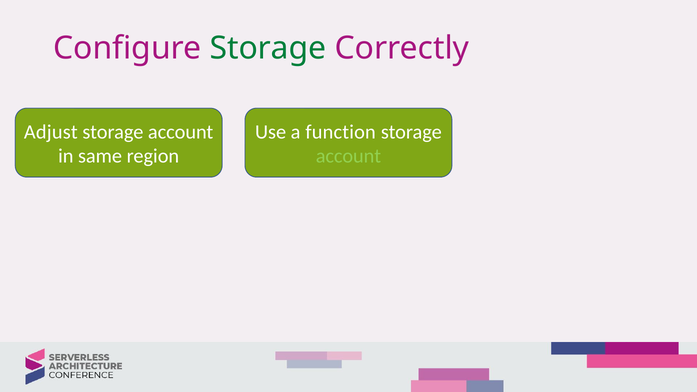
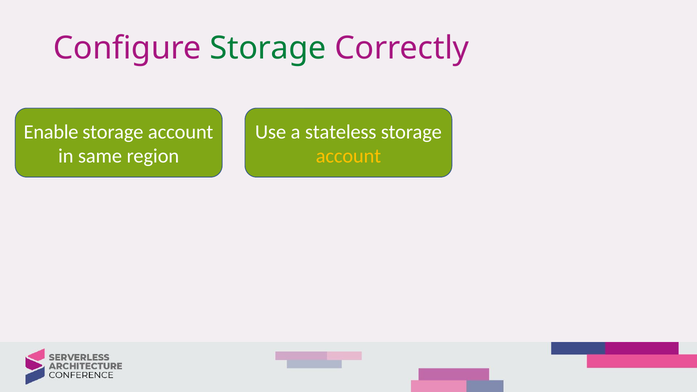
Adjust: Adjust -> Enable (51, 132)
function: function -> stateless (341, 132)
account colour: light green -> yellow (348, 156)
